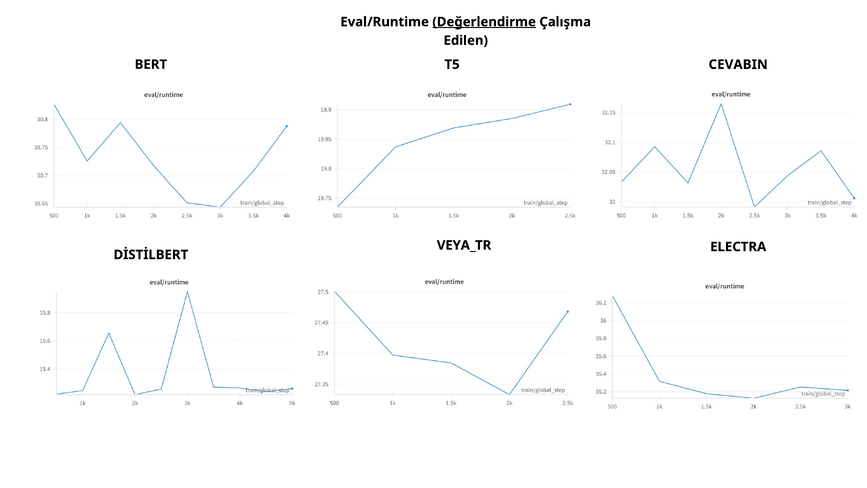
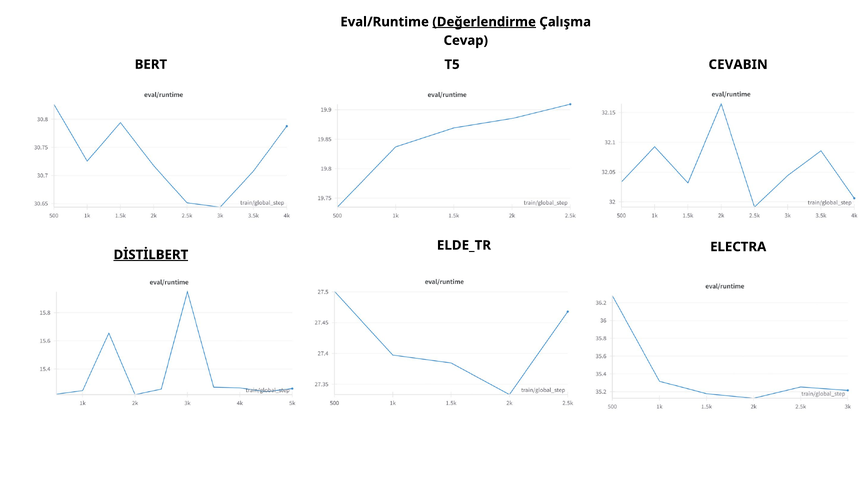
Edilen: Edilen -> Cevap (466, 40)
VEYA_TR: VEYA_TR -> ELDE_TR (464, 245)
DİSTİLBERT underline: none -> present (151, 255)
